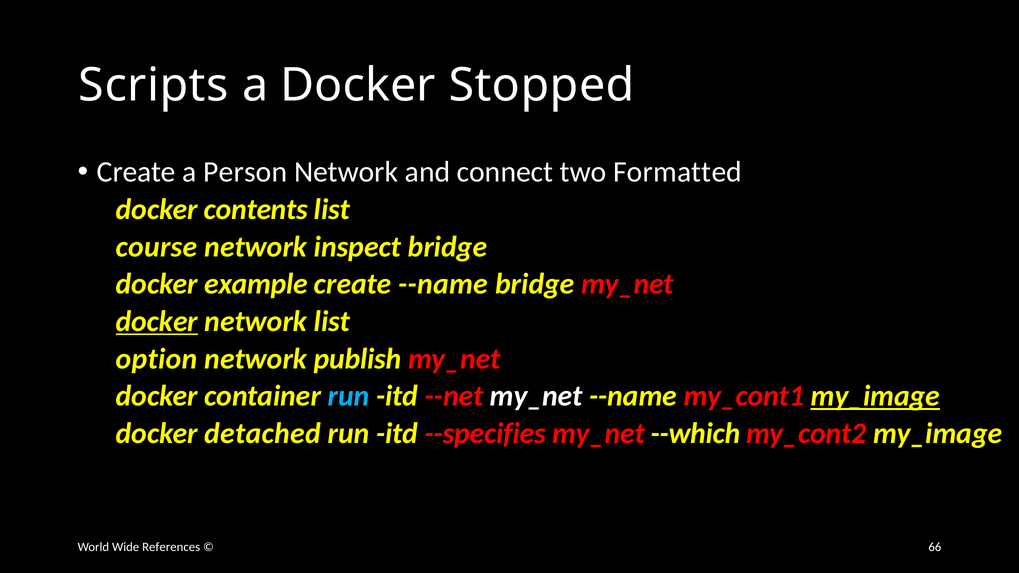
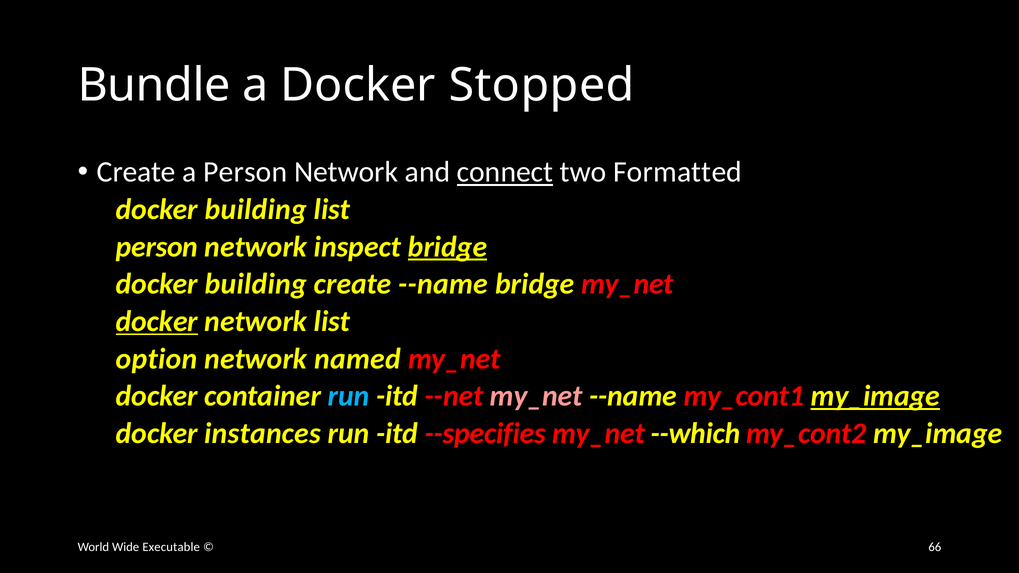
Scripts: Scripts -> Bundle (154, 86)
connect underline: none -> present (505, 172)
contents: contents -> building (256, 210)
course: course -> person (157, 247)
bridge underline: none -> present (448, 247)
example: example -> building (256, 284)
publish: publish -> named (357, 359)
my_net colour: white -> pink (536, 396)
detached: detached -> instances (263, 434)
References: References -> Executable (171, 547)
